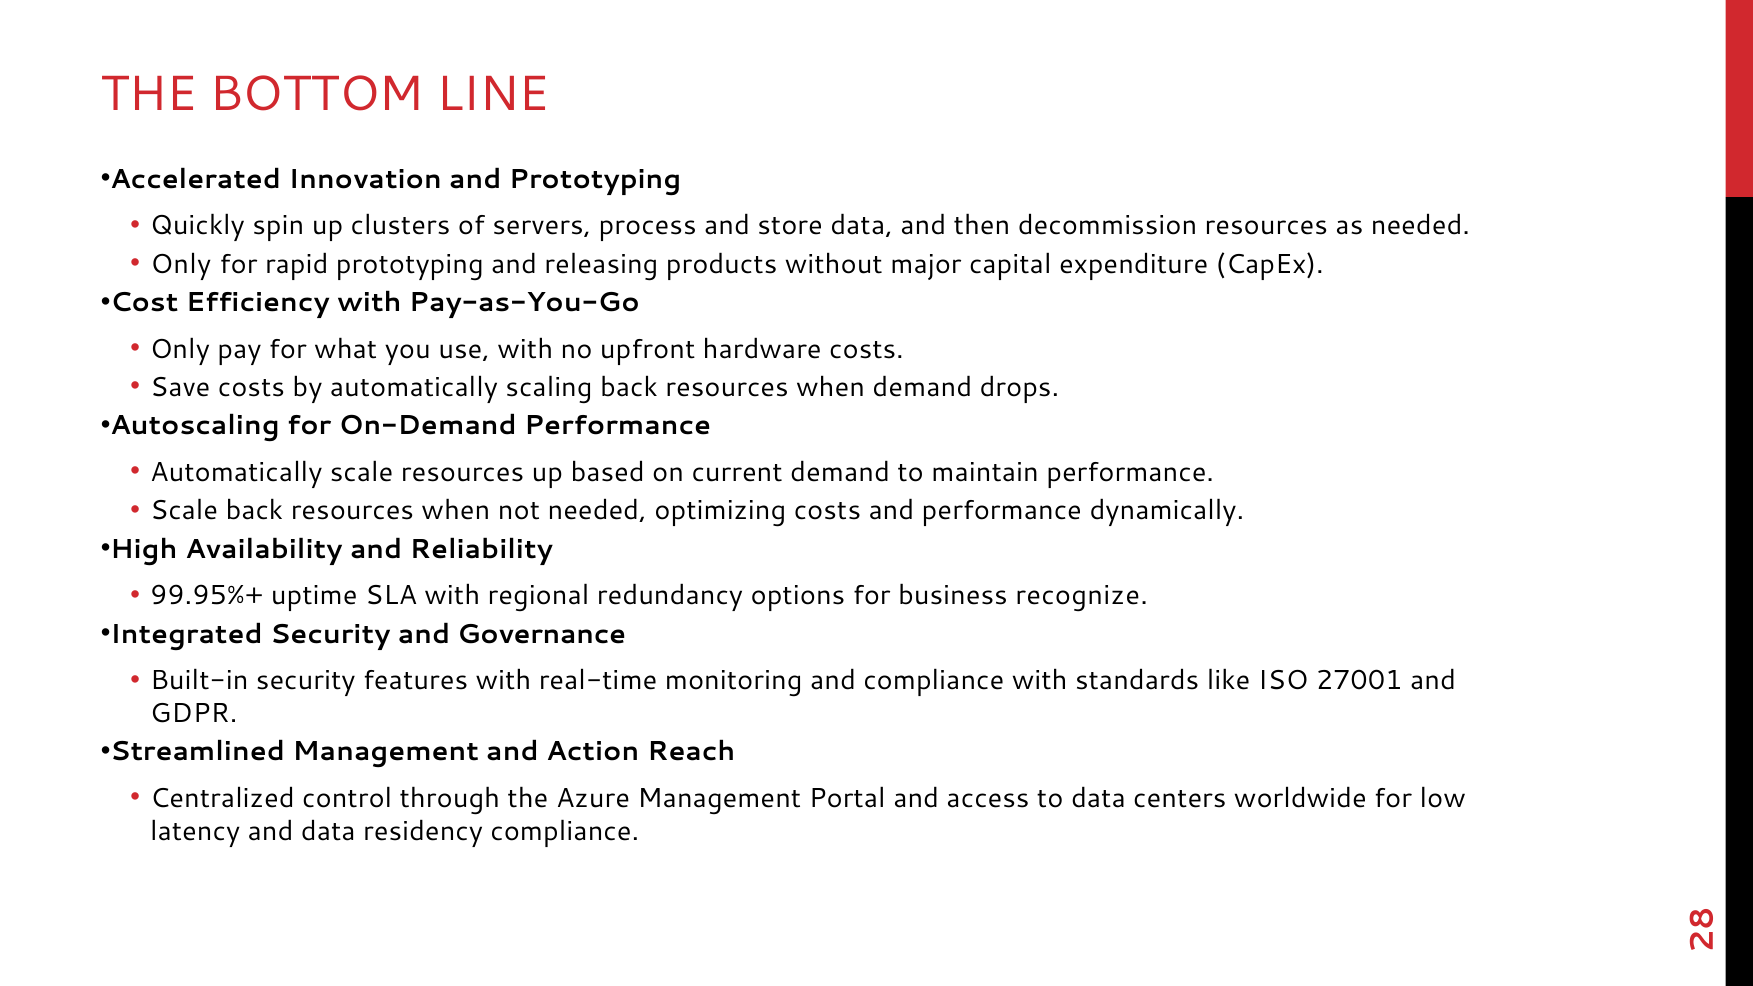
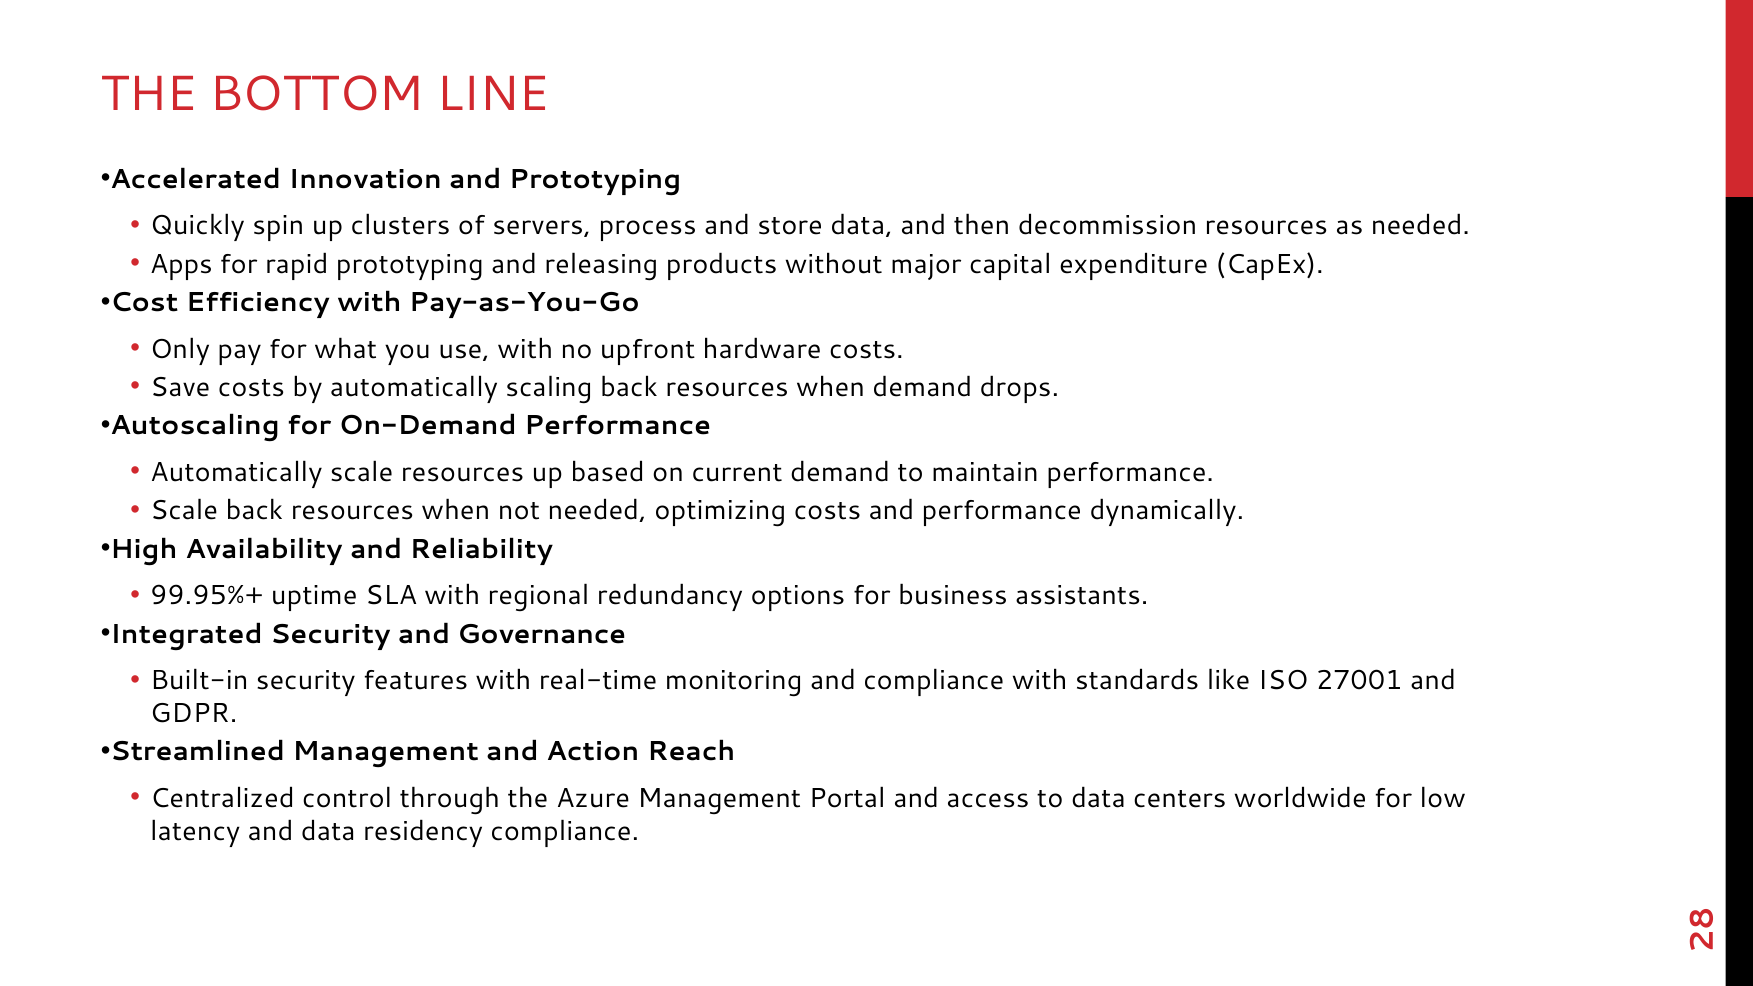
Only: Only -> Apps (181, 264)
recognize: recognize -> assistants (1082, 596)
